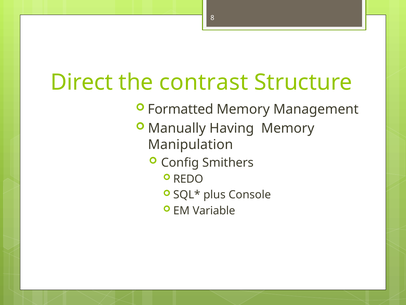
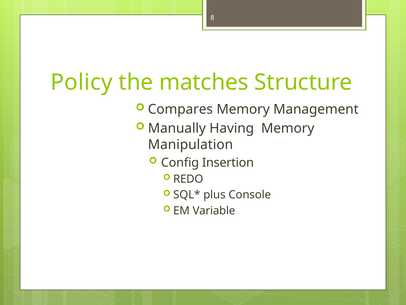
Direct: Direct -> Policy (81, 82)
contrast: contrast -> matches (204, 82)
Formatted: Formatted -> Compares (180, 109)
Smithers: Smithers -> Insertion (228, 162)
